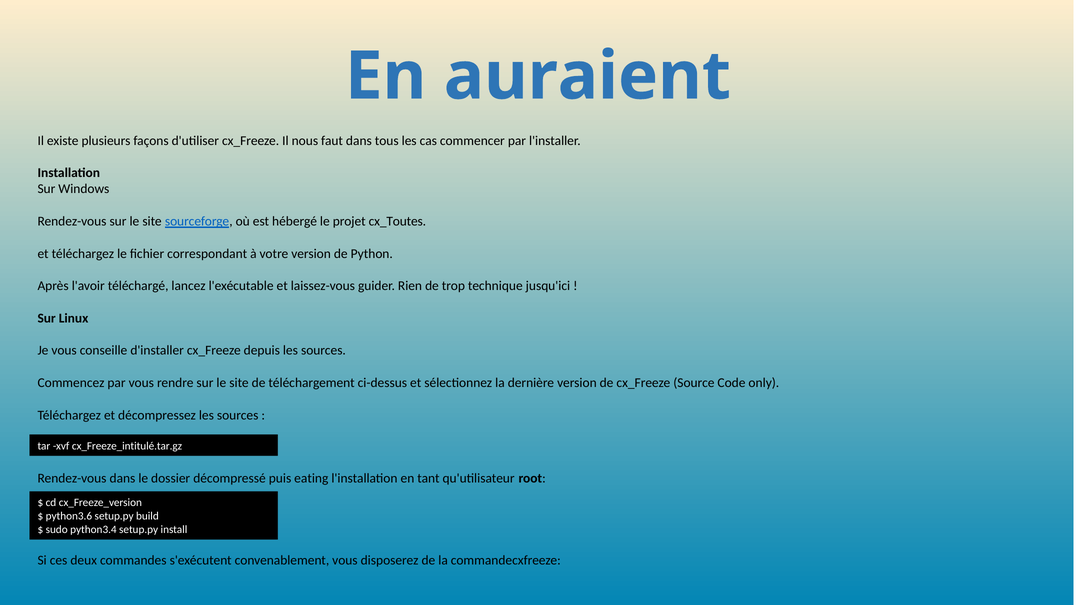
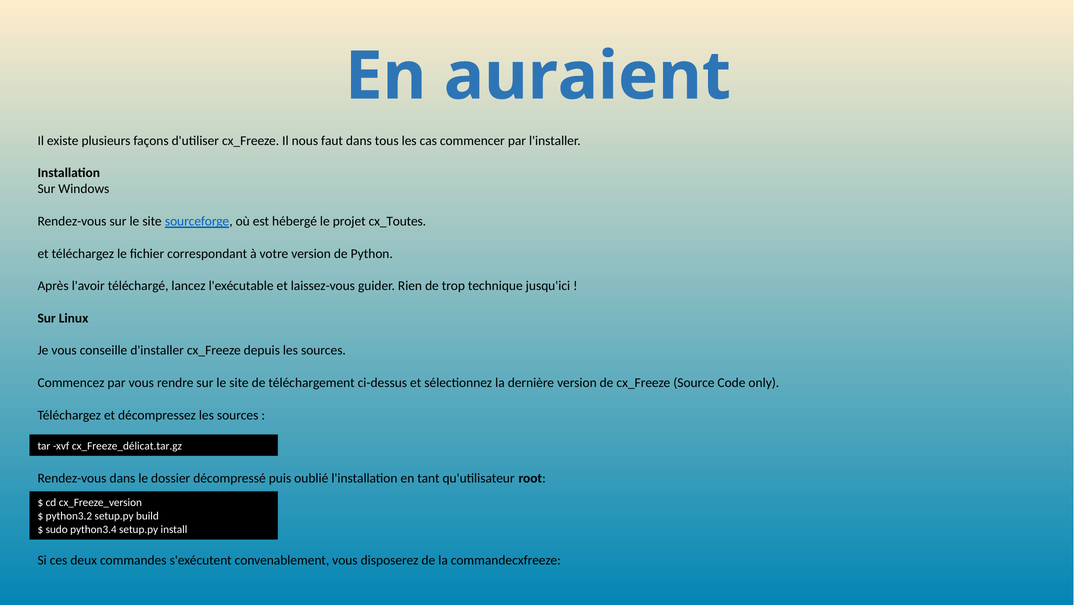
cx_Freeze_intitulé.tar.gz: cx_Freeze_intitulé.tar.gz -> cx_Freeze_délicat.tar.gz (127, 446)
eating: eating -> oublié (311, 478)
python3.6: python3.6 -> python3.2 (69, 516)
